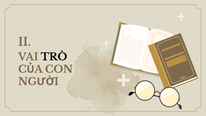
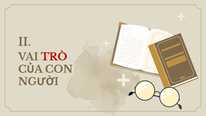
TRÒ colour: black -> red (54, 57)
